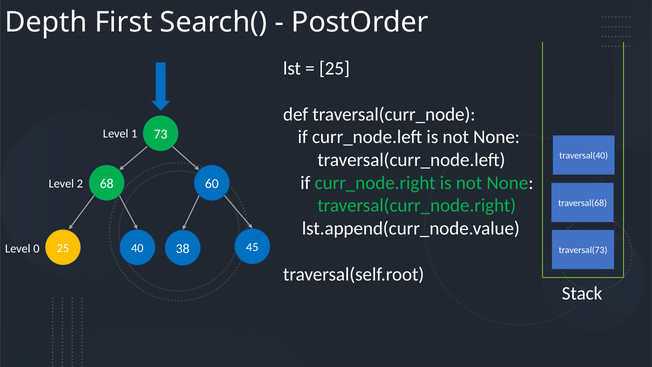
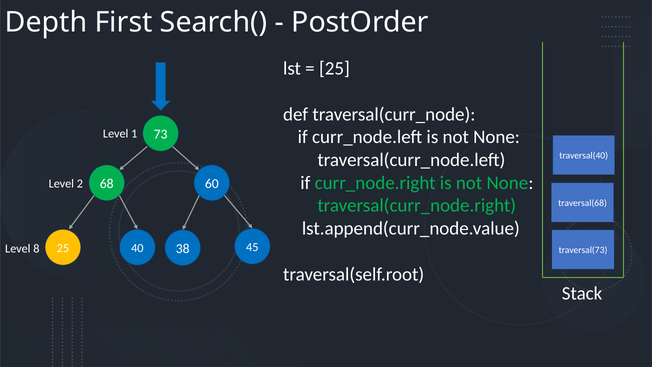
0: 0 -> 8 (36, 248)
